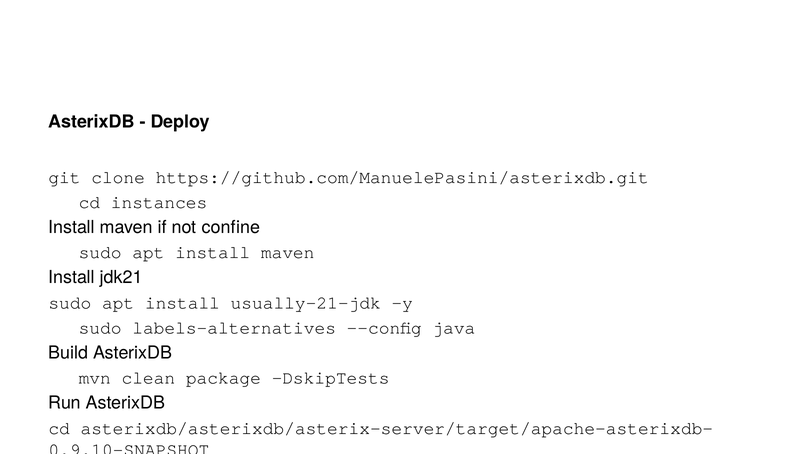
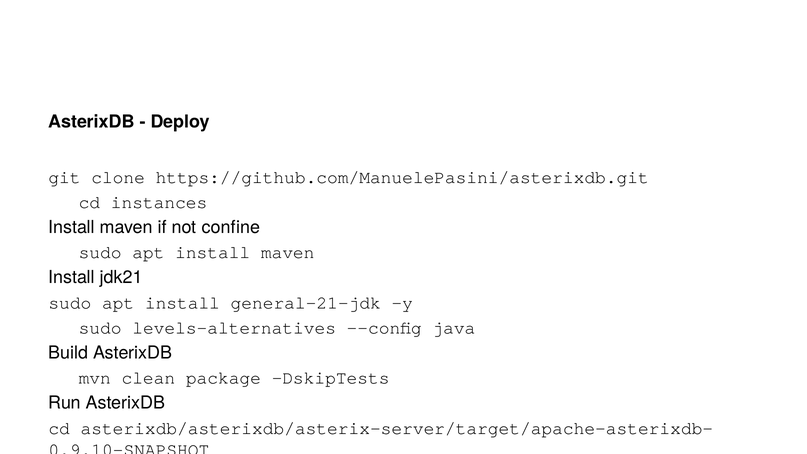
usually-21-jdk: usually-21-jdk -> general-21-jdk (306, 303)
labels-alternatives: labels-alternatives -> levels-alternatives (234, 328)
